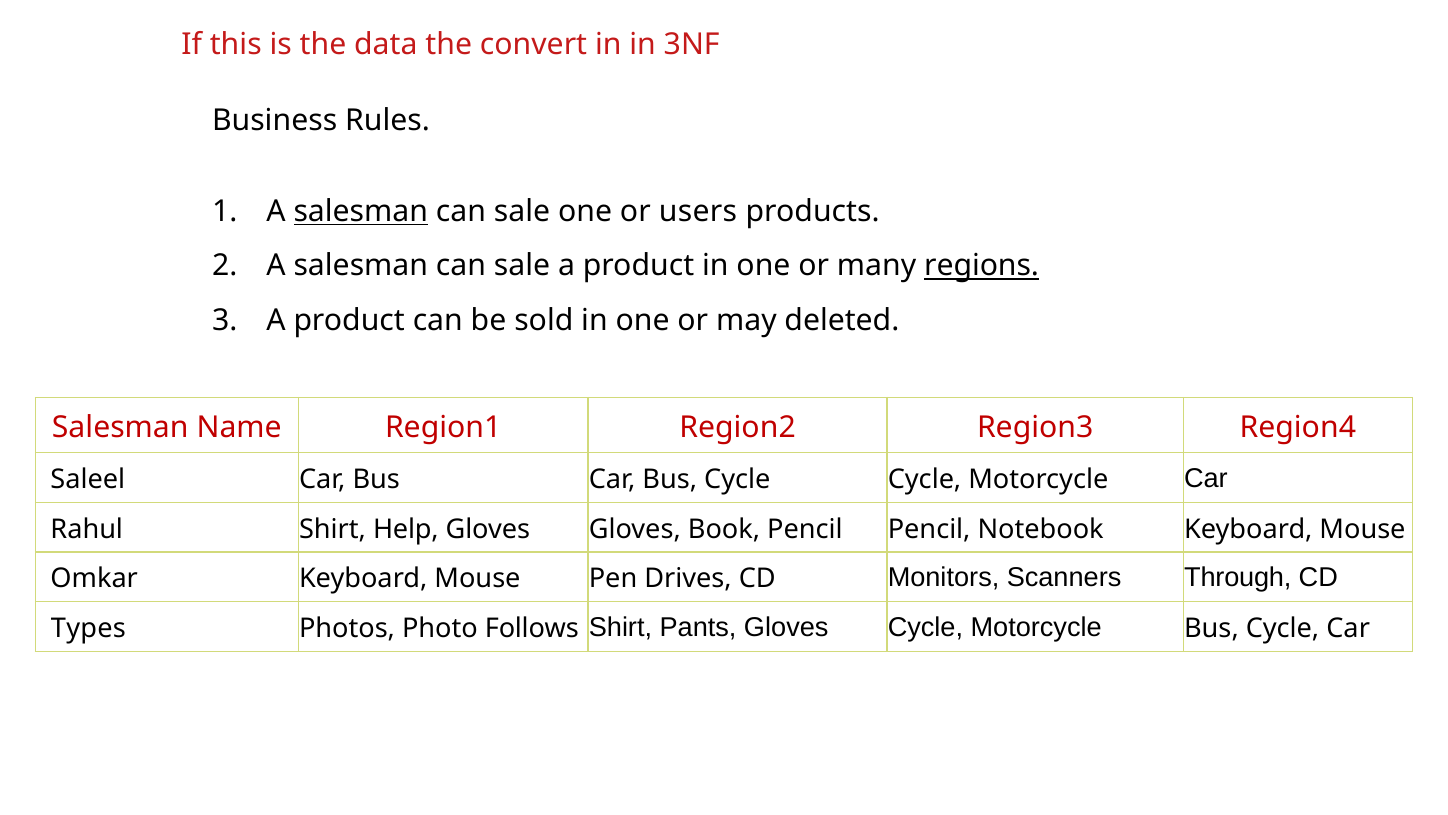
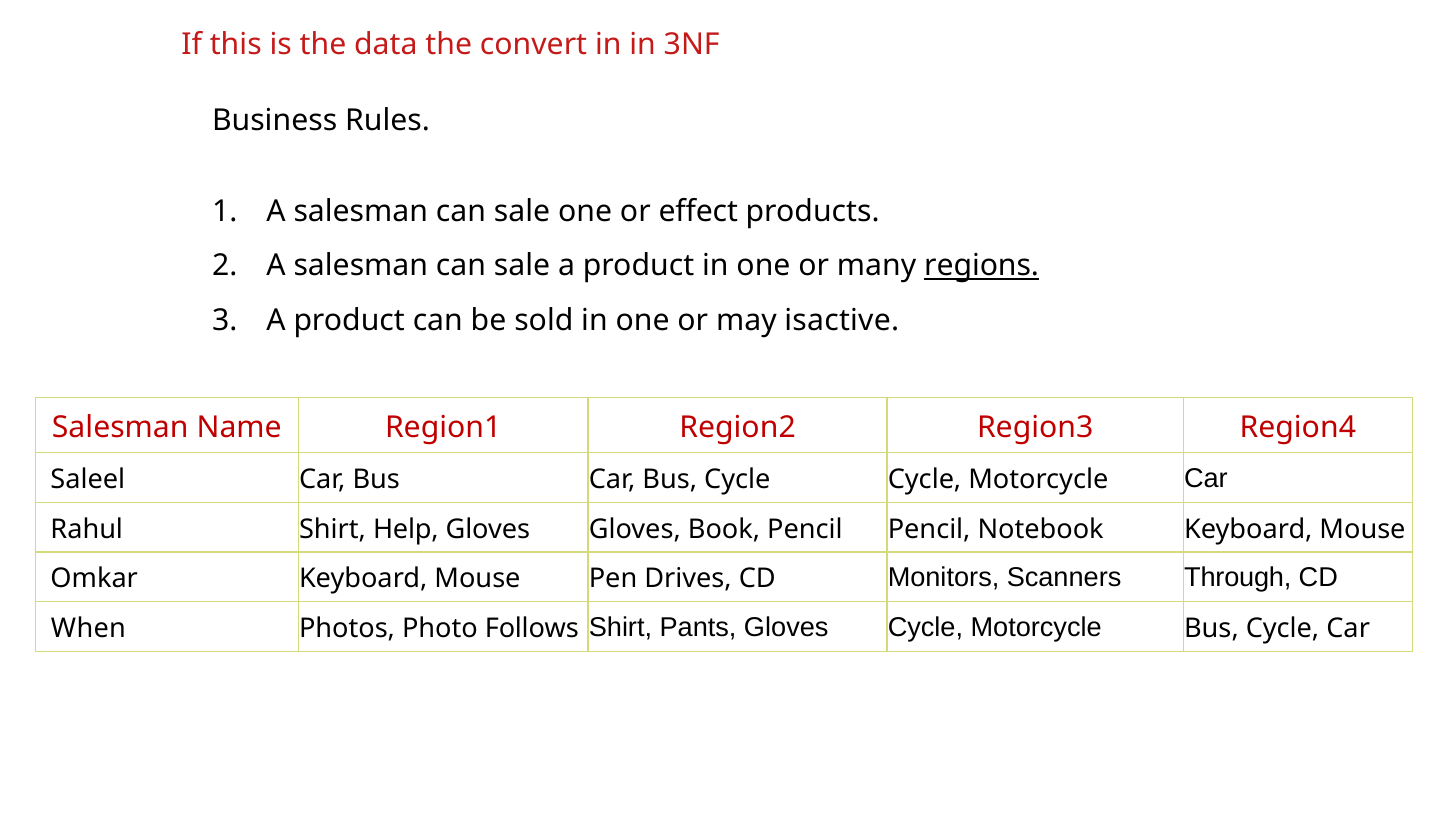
salesman underline: present -> none (361, 211)
users: users -> effect (698, 211)
deleted: deleted -> isactive (842, 320)
Types: Types -> When (88, 628)
